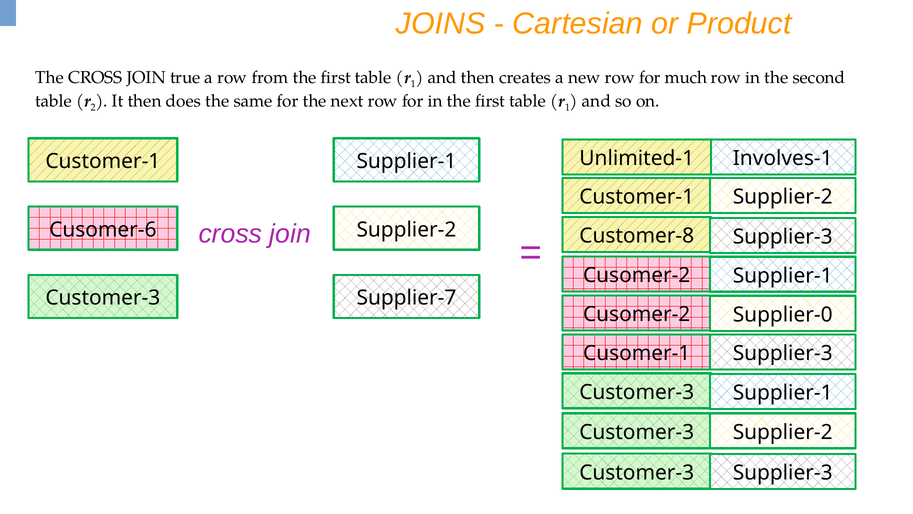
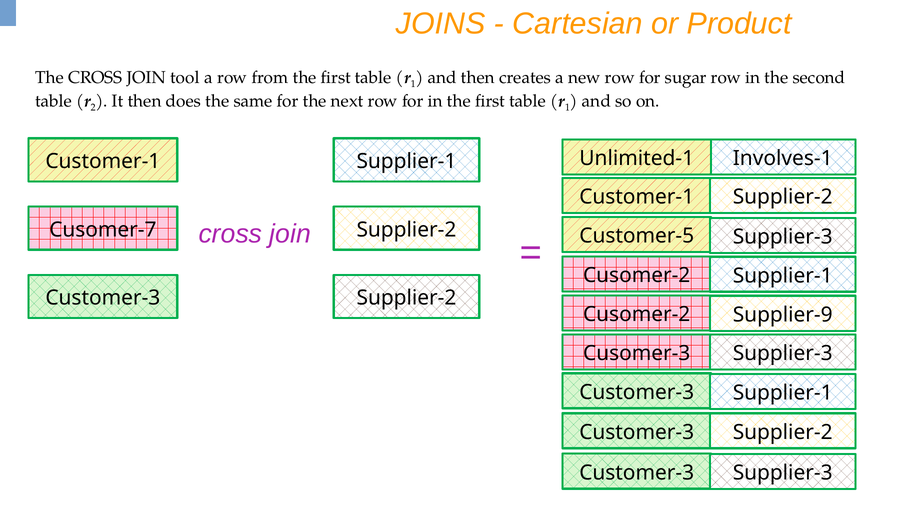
true: true -> tool (185, 77)
much: much -> sugar (686, 77)
Cusomer-6: Cusomer-6 -> Cusomer-7 (103, 229)
Customer-8: Customer-8 -> Customer-5 (637, 236)
Customer-3 Supplier-7: Supplier-7 -> Supplier-2 (406, 298)
Supplier-0: Supplier-0 -> Supplier-9 (783, 315)
Cusomer-1: Cusomer-1 -> Cusomer-3 (637, 353)
